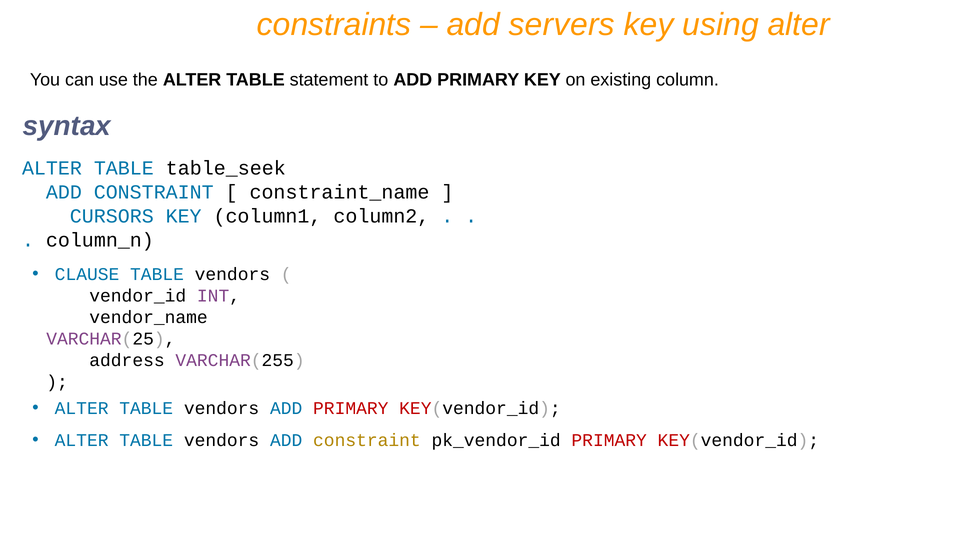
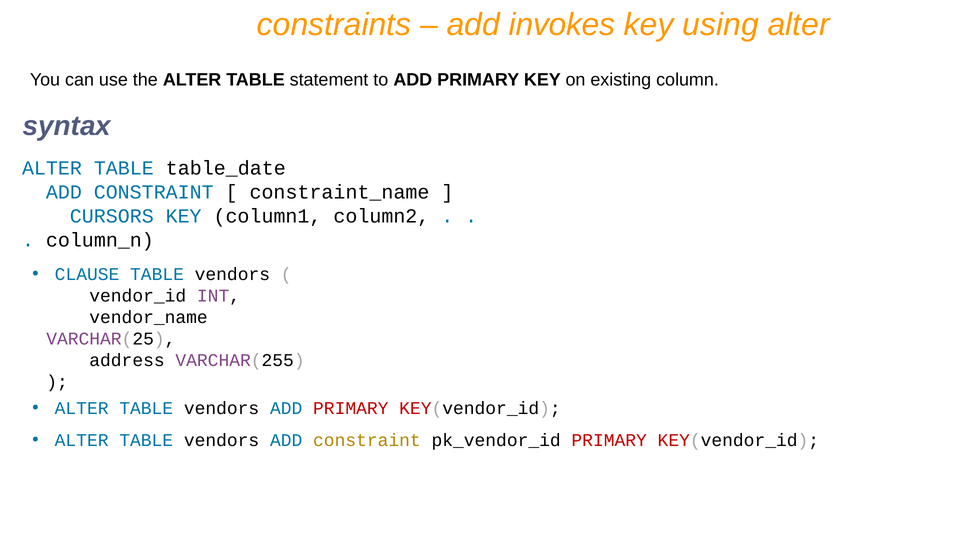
servers: servers -> invokes (562, 25)
table_seek: table_seek -> table_date (226, 168)
